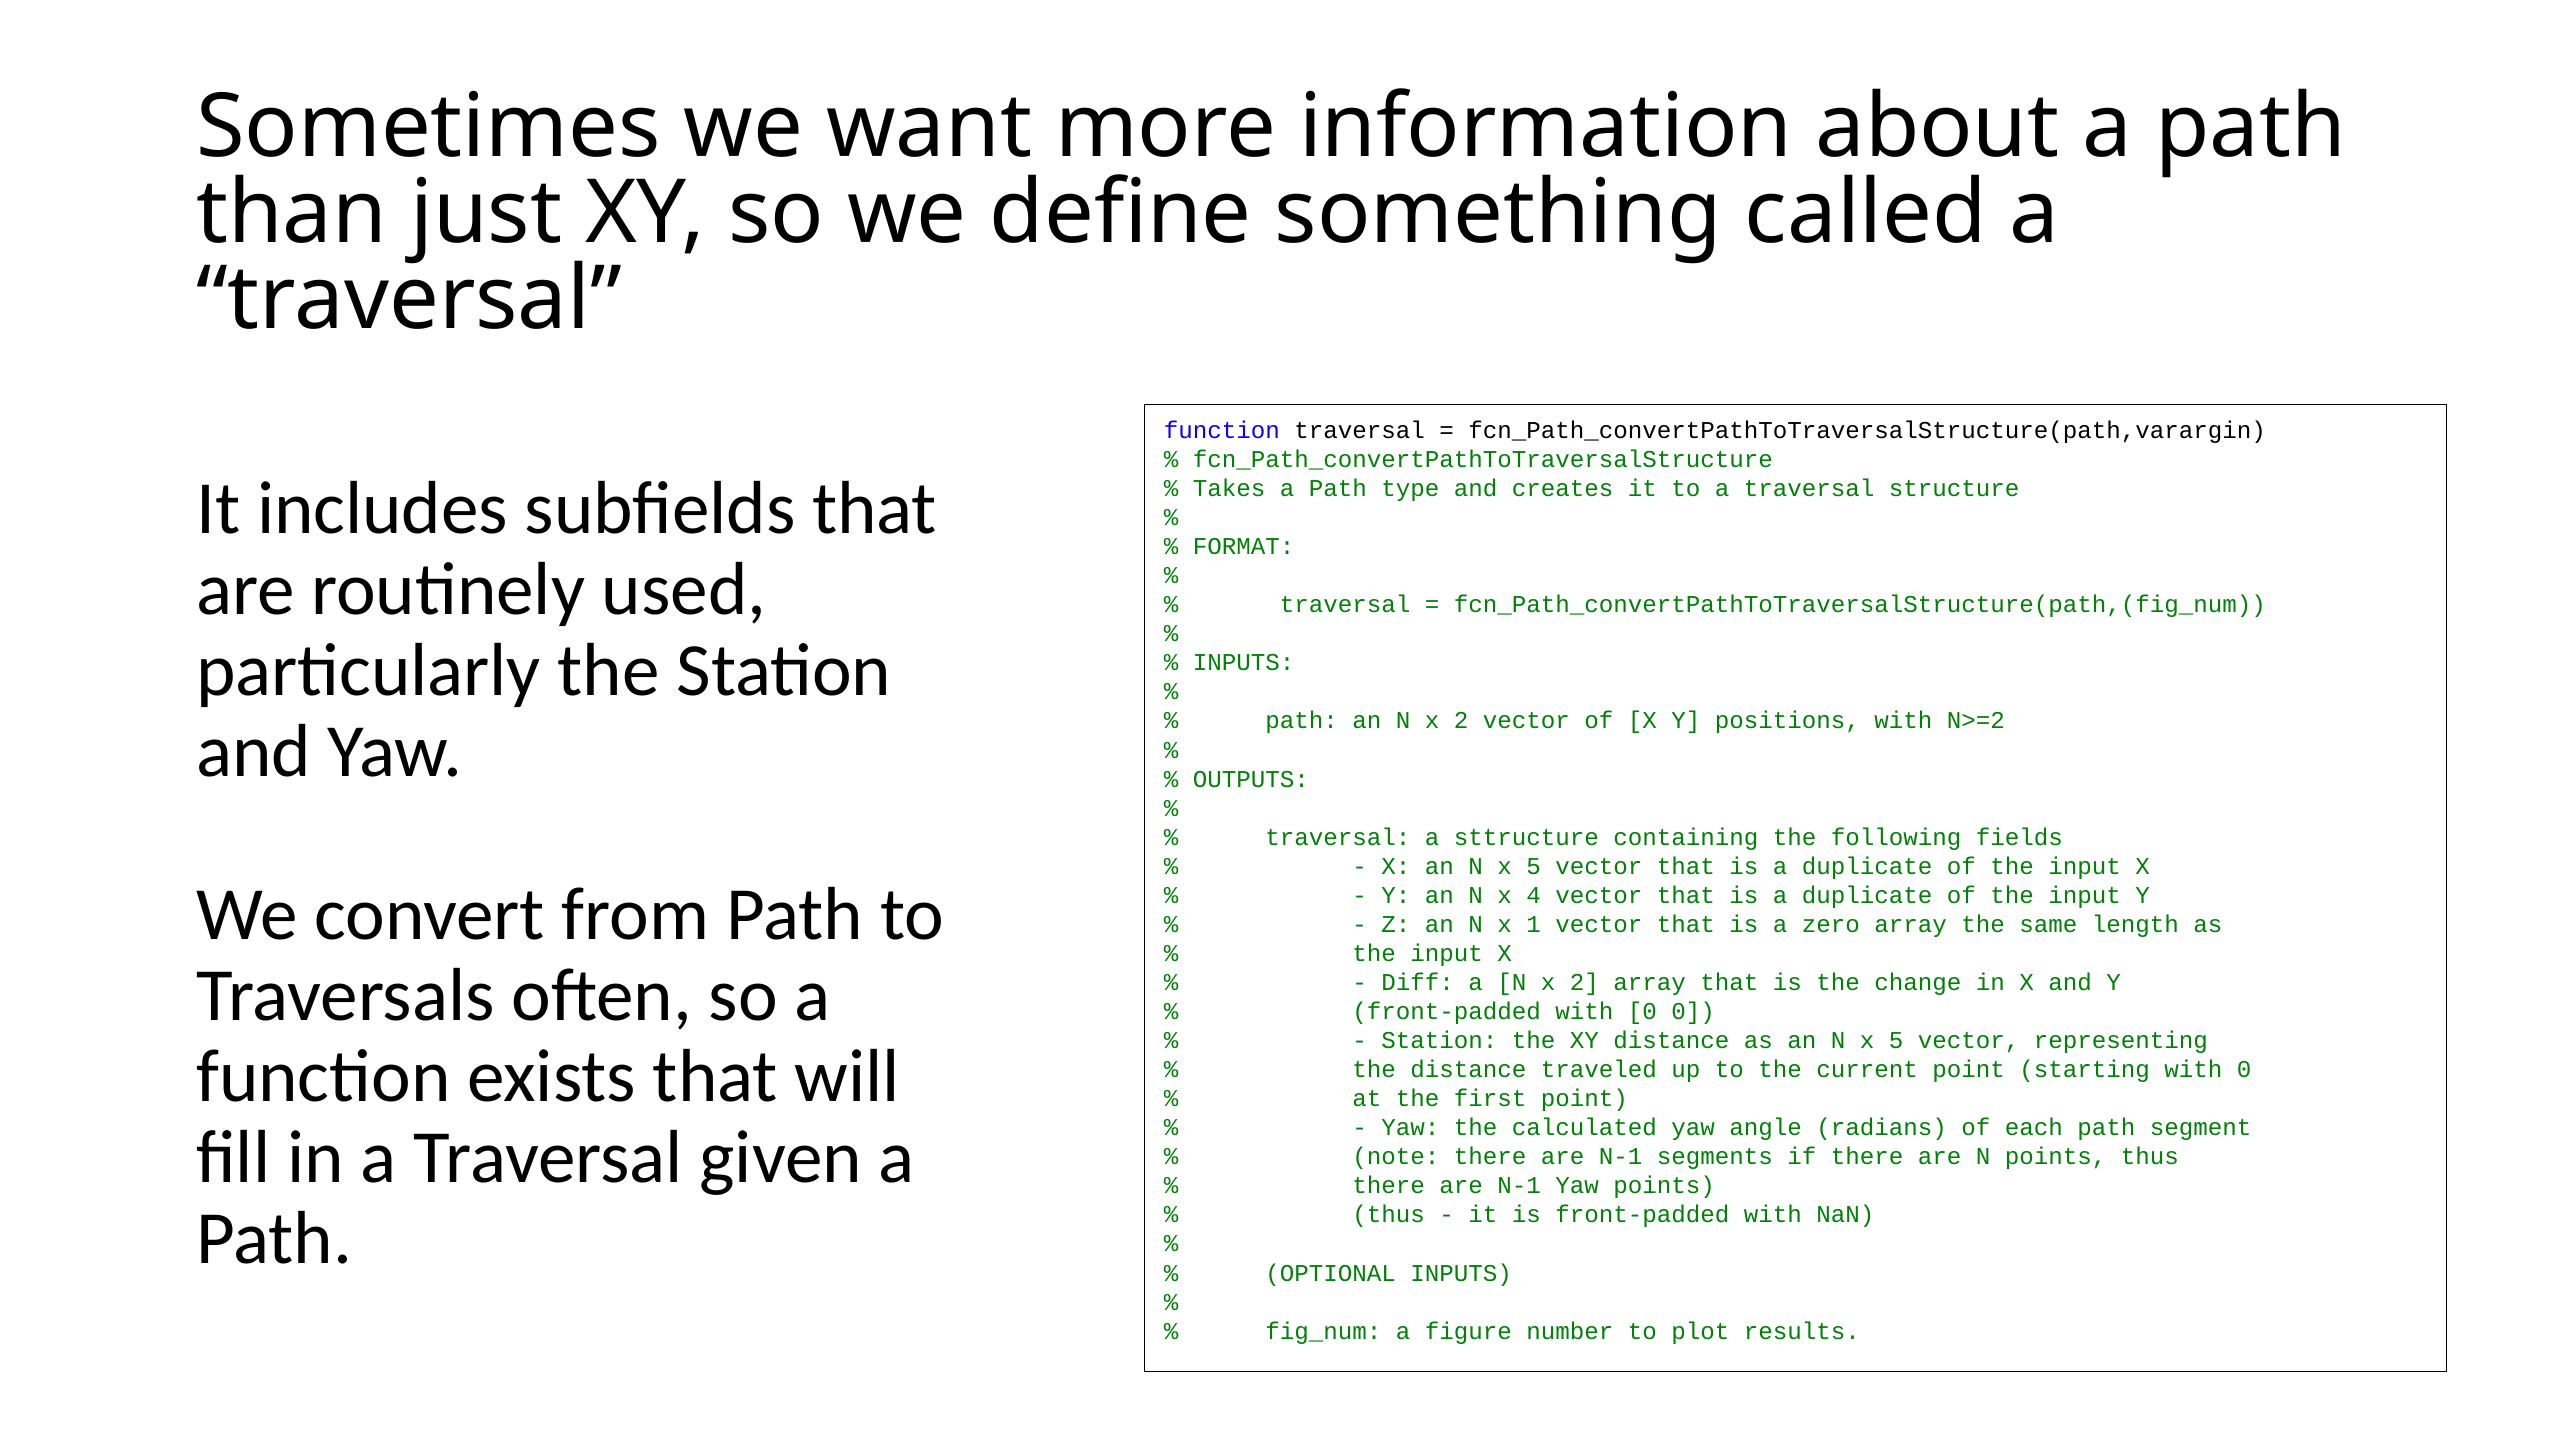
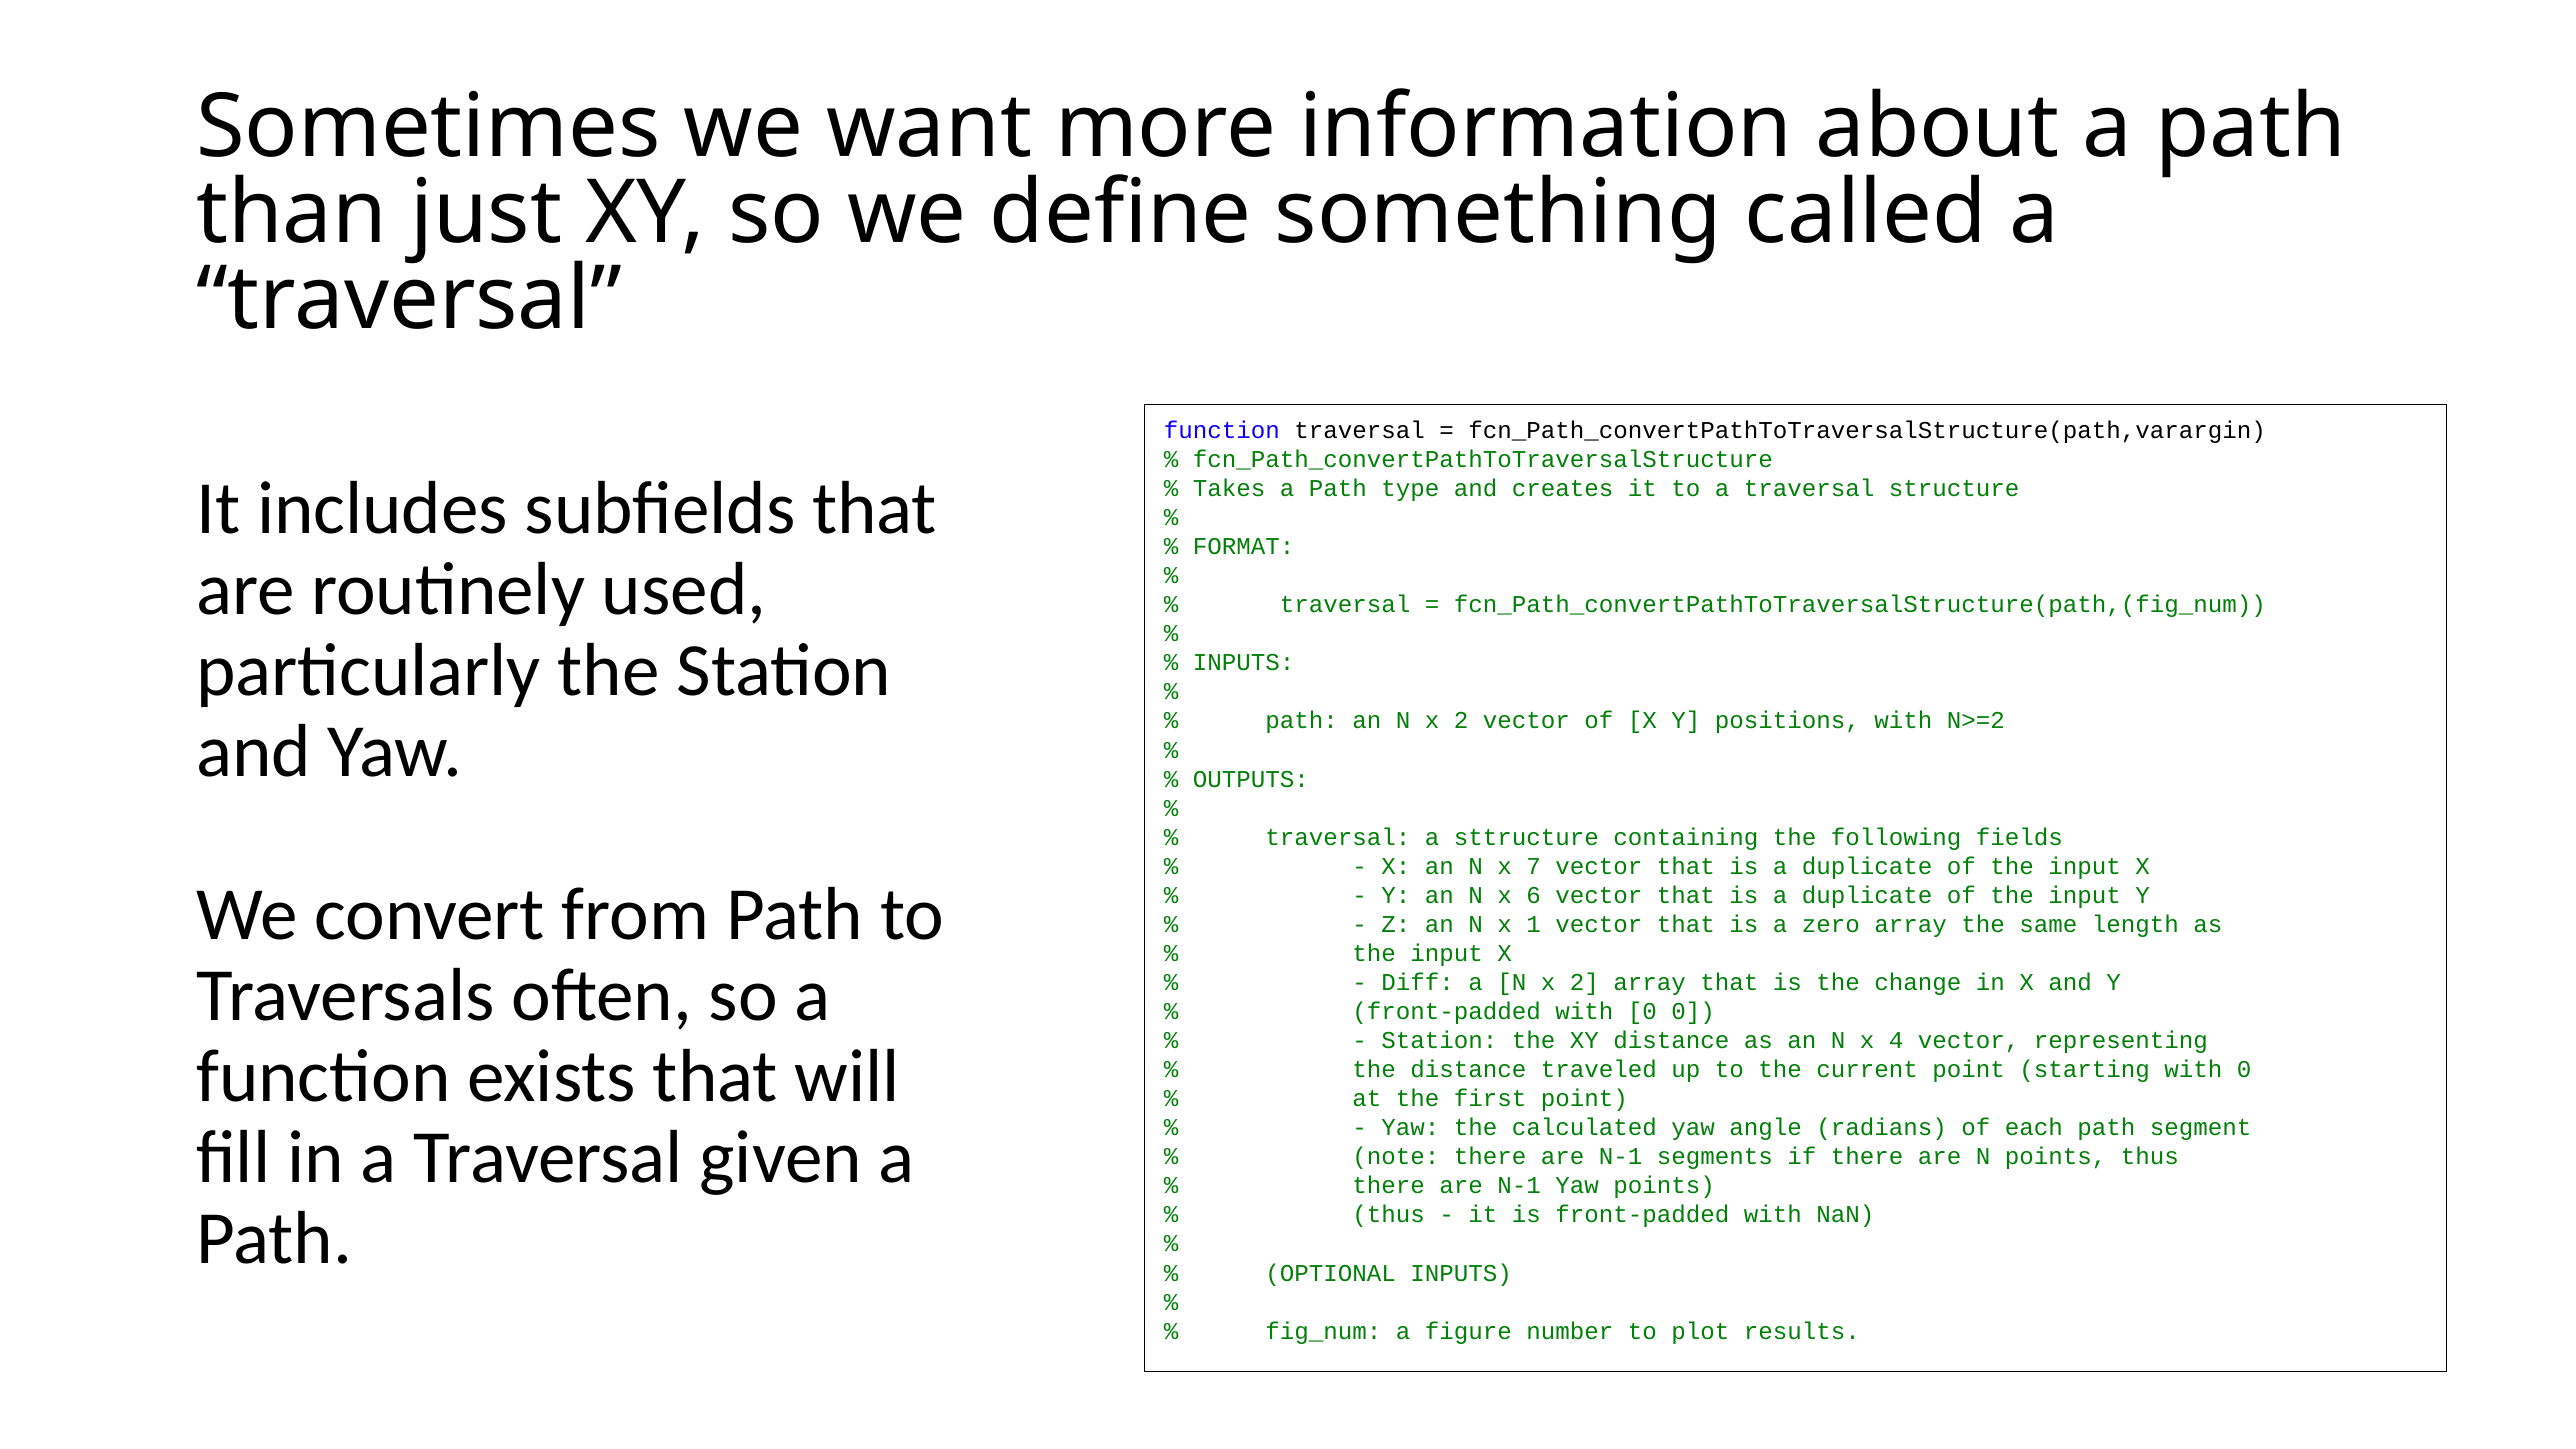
5: 5 -> 7 (1534, 866)
4: 4 -> 6 (1534, 895)
5: 5 -> 4 (1896, 1041)
